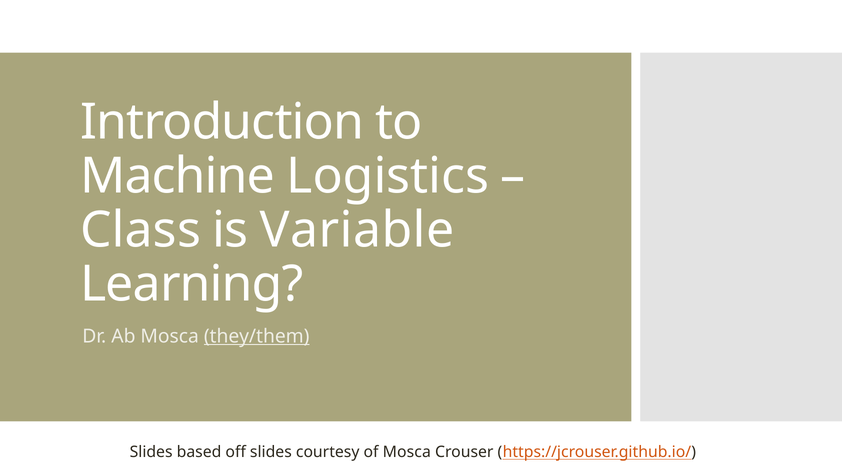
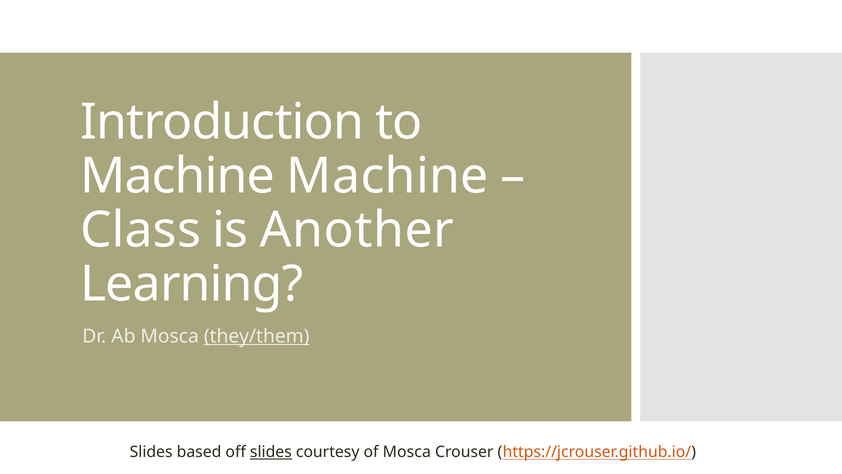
Machine Logistics: Logistics -> Machine (388, 176)
Variable: Variable -> Another (357, 230)
slides underline: none -> present (271, 452)
